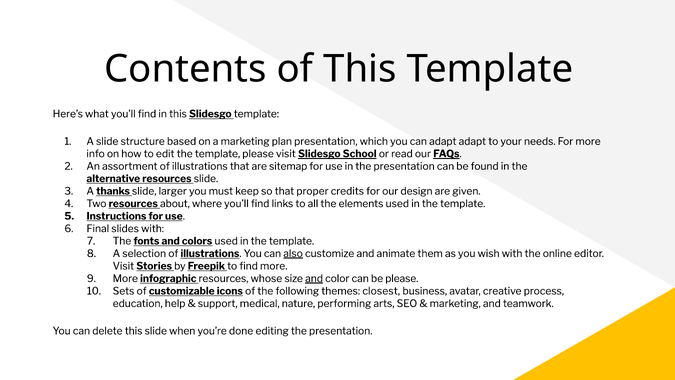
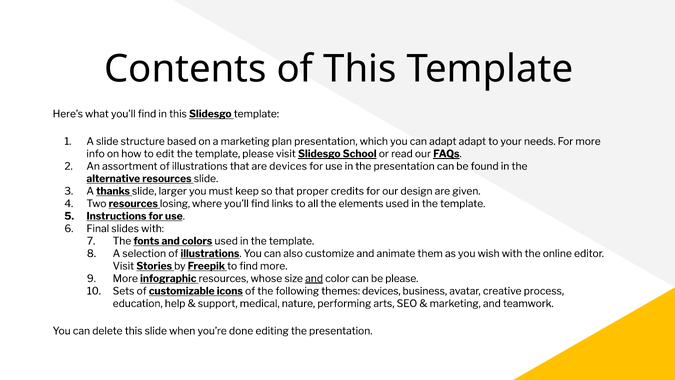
are sitemap: sitemap -> devices (288, 166)
about: about -> losing (175, 204)
also underline: present -> none (293, 253)
themes closest: closest -> devices (381, 291)
